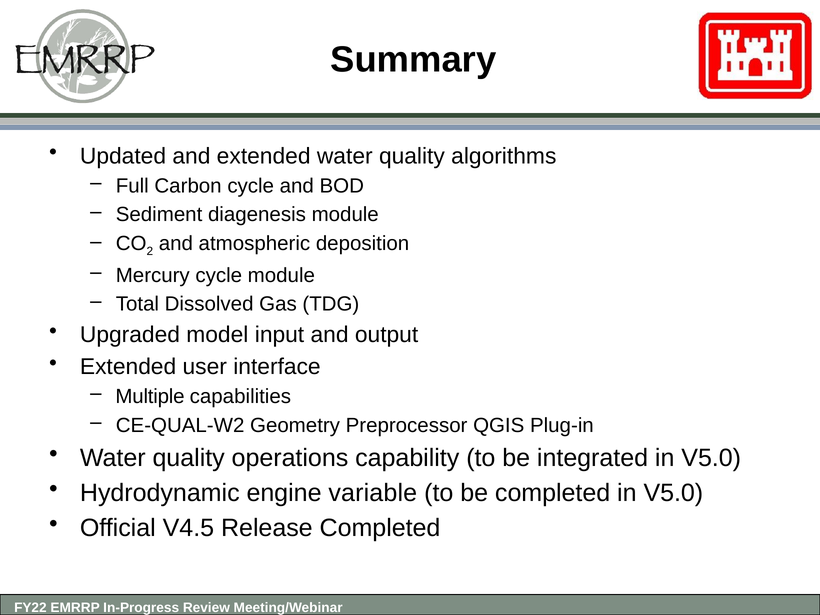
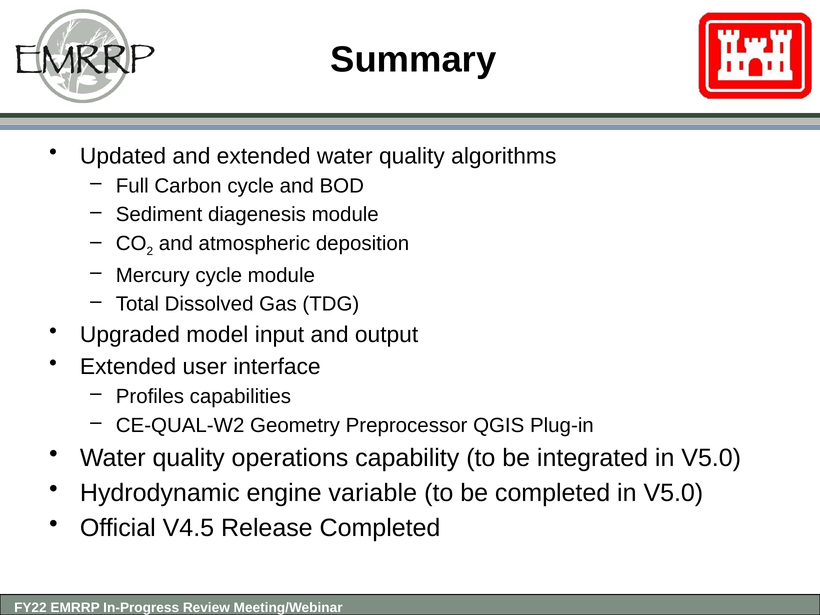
Multiple: Multiple -> Profiles (150, 397)
